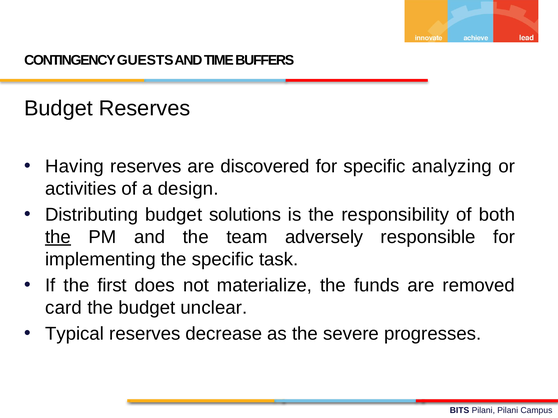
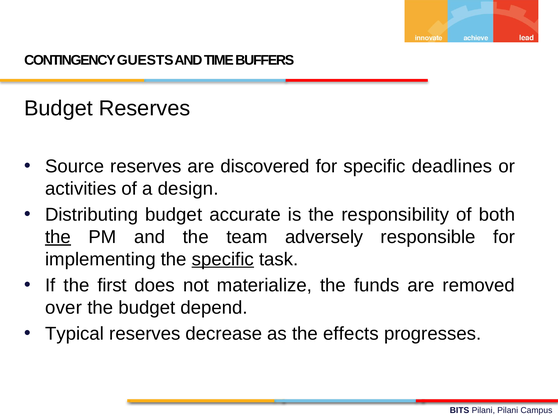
Having: Having -> Source (75, 167)
analyzing: analyzing -> deadlines (452, 167)
solutions: solutions -> accurate (245, 215)
specific underline: none -> present (223, 260)
card: card -> over (64, 308)
unclear: unclear -> depend (214, 308)
severe: severe -> effects (351, 334)
